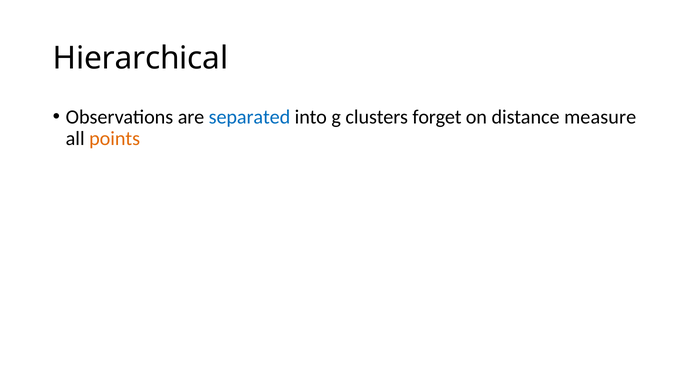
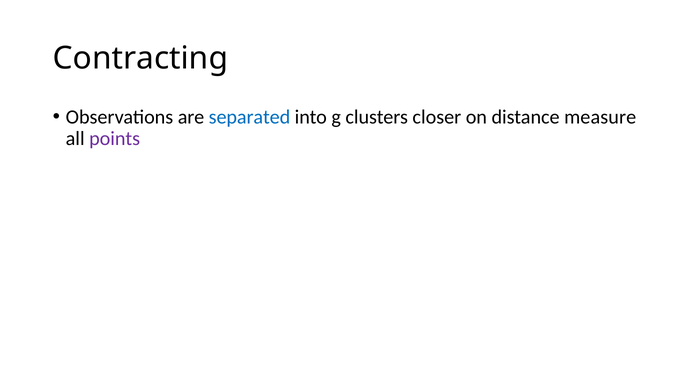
Hierarchical: Hierarchical -> Contracting (140, 58)
forget: forget -> closer (437, 117)
points colour: orange -> purple (115, 139)
